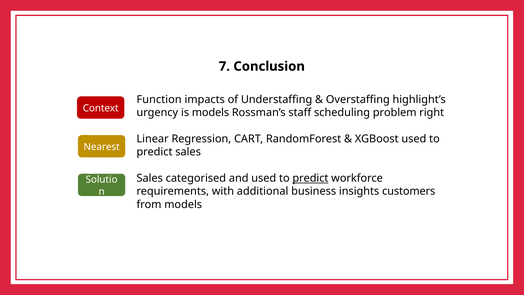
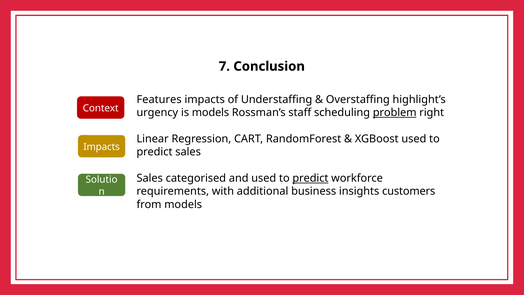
Function: Function -> Features (159, 99)
problem underline: none -> present (395, 113)
Nearest: Nearest -> Impacts (102, 147)
